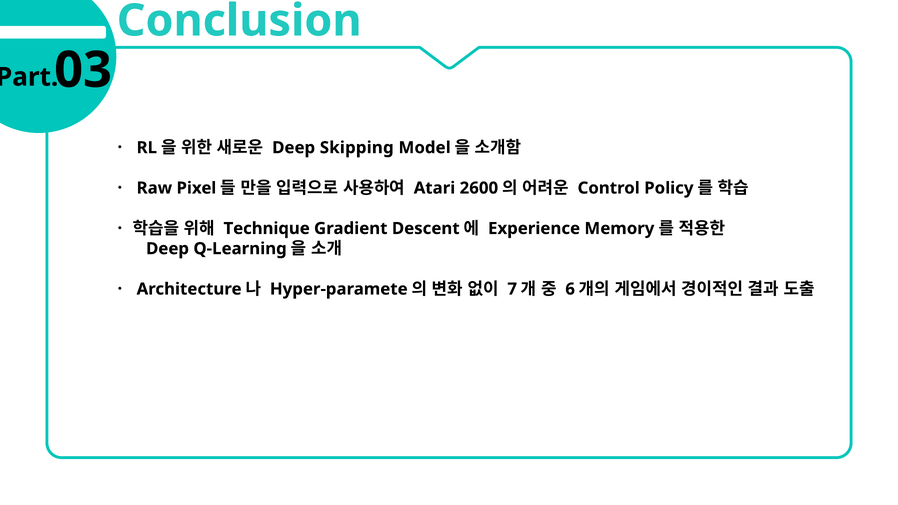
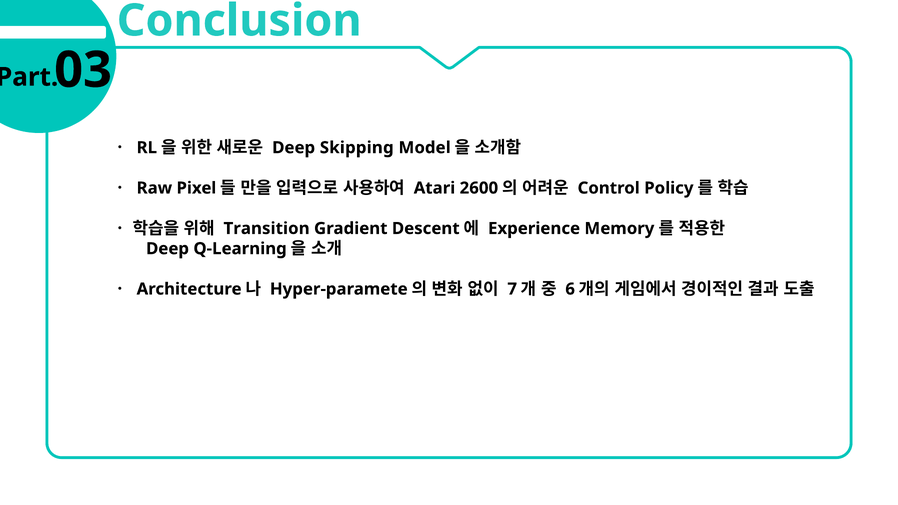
Technique: Technique -> Transition (267, 229)
